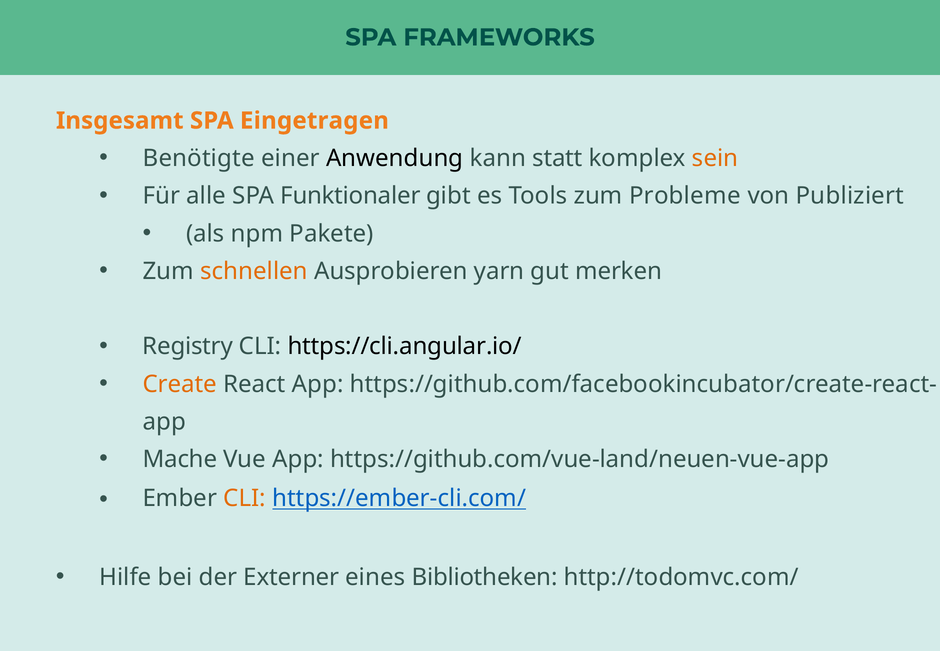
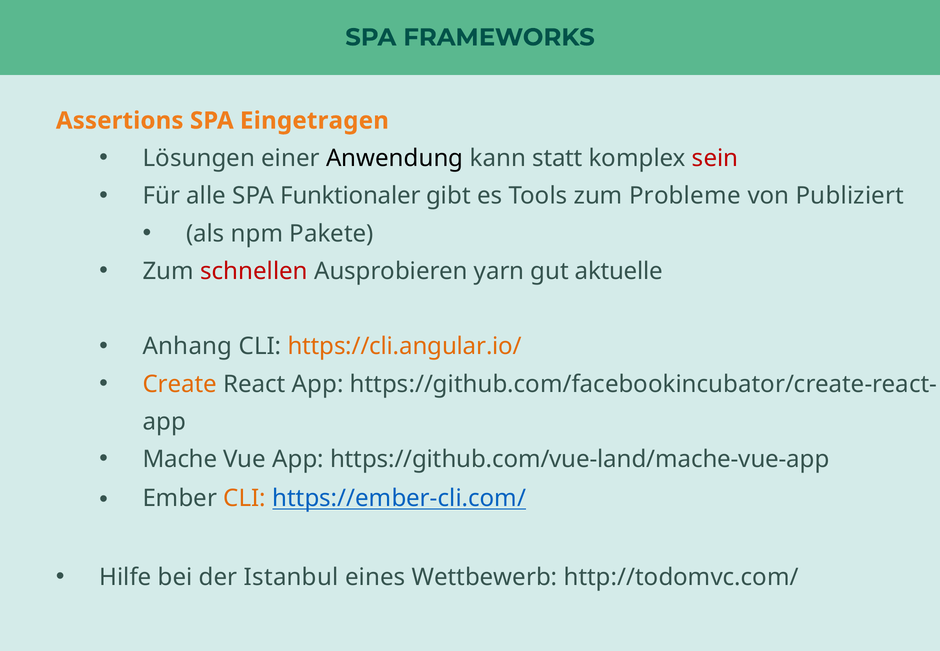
Insgesamt: Insgesamt -> Assertions (120, 121)
Benötigte: Benötigte -> Lösungen (199, 158)
sein colour: orange -> red (715, 158)
schnellen colour: orange -> red (254, 271)
merken: merken -> aktuelle (619, 271)
Registry: Registry -> Anhang (187, 346)
https://cli.angular.io/ colour: black -> orange (405, 346)
https://github.com/vue-land/neuen-vue-app: https://github.com/vue-land/neuen-vue-app -> https://github.com/vue-land/mache-vue-app (580, 459)
Externer: Externer -> Istanbul (291, 577)
Bibliotheken: Bibliotheken -> Wettbewerb (484, 577)
